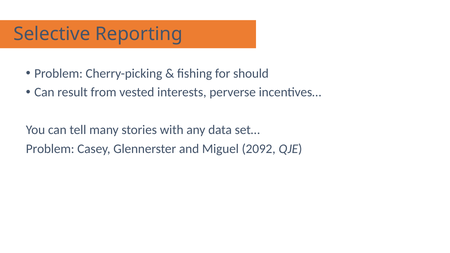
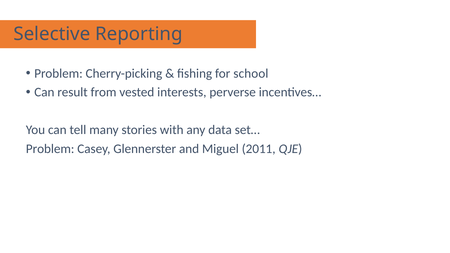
should: should -> school (251, 73)
2092: 2092 -> 2011 (259, 149)
